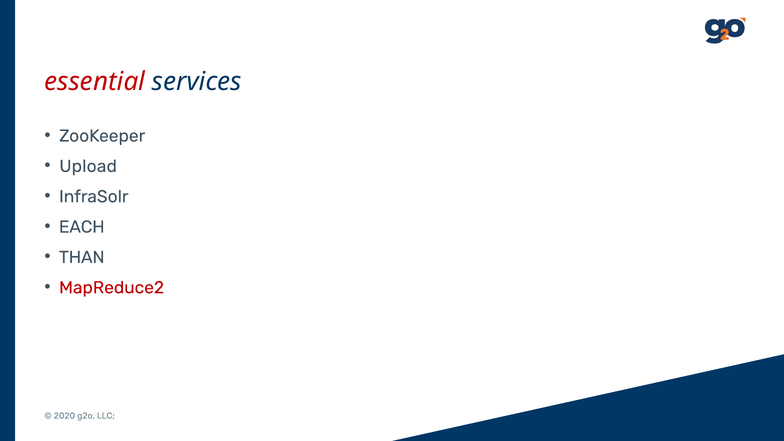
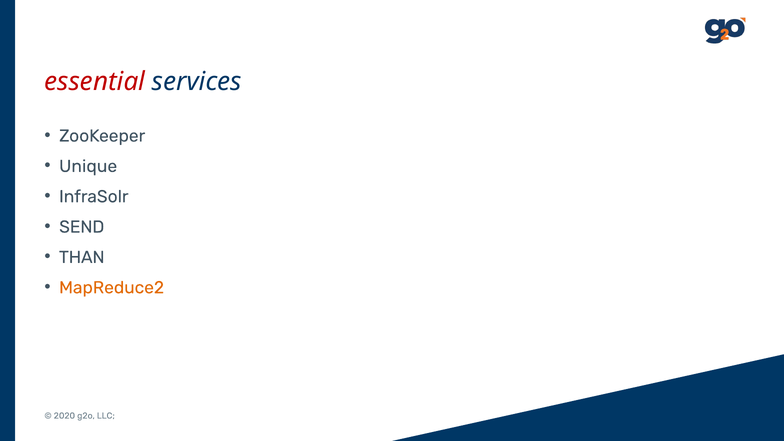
Upload: Upload -> Unique (88, 166)
EACH: EACH -> SEND (82, 227)
MapReduce2 colour: red -> orange (112, 288)
